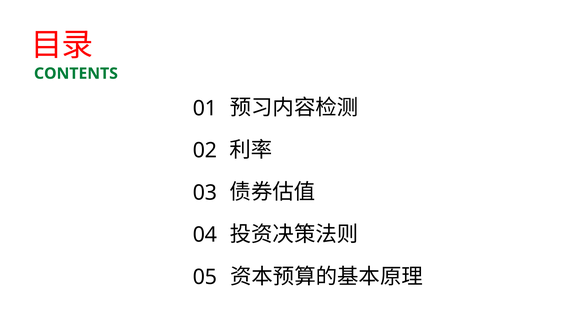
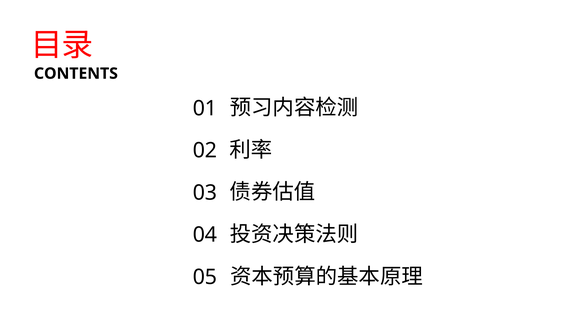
CONTENTS colour: green -> black (76, 74)
